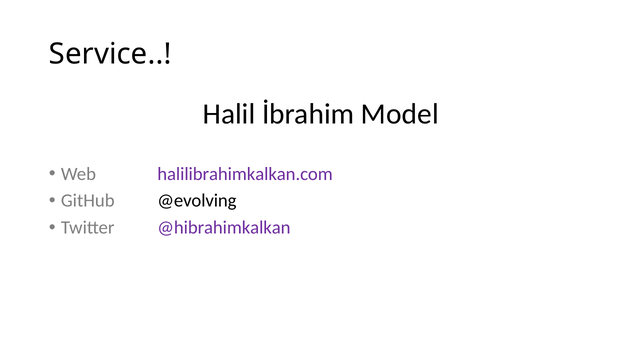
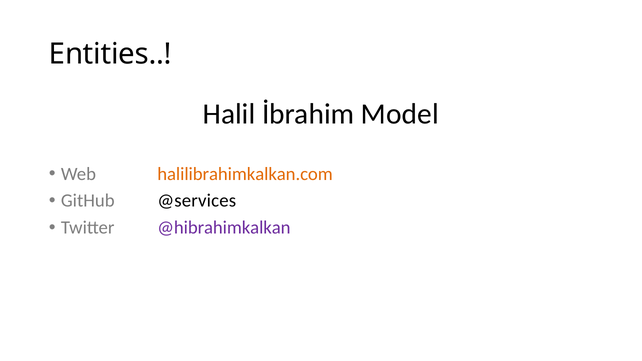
Service: Service -> Entities (110, 54)
halilibrahimkalkan.com colour: purple -> orange (245, 174)
@evolving: @evolving -> @services (197, 201)
